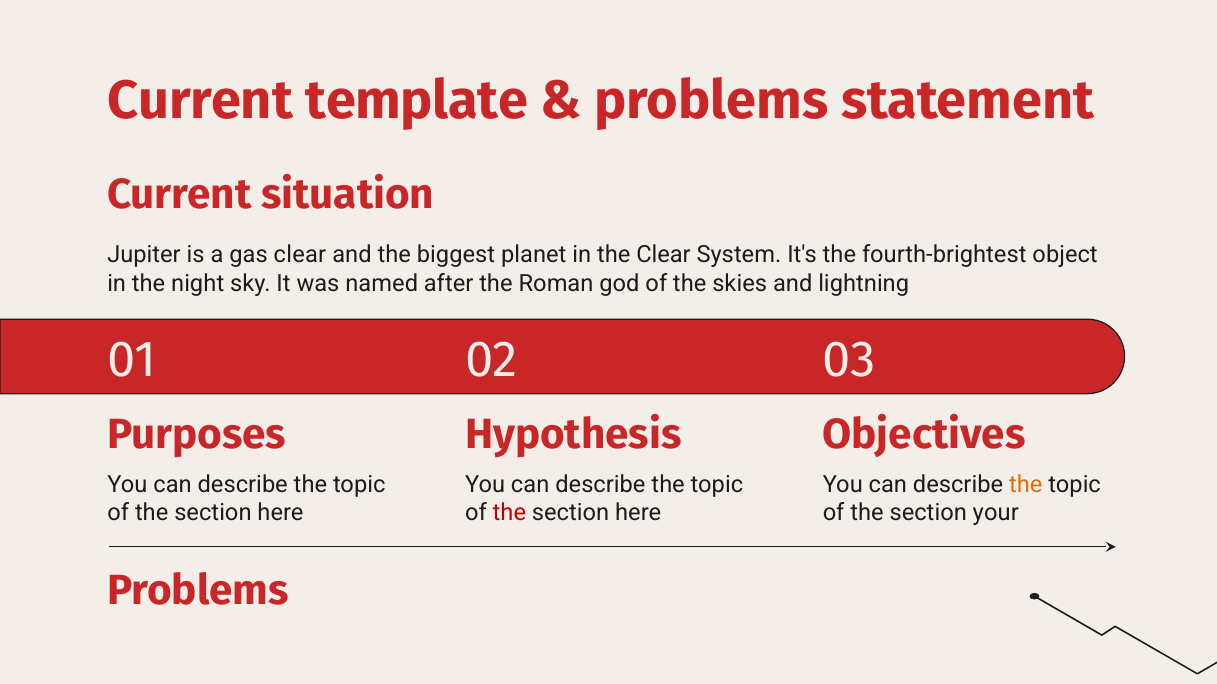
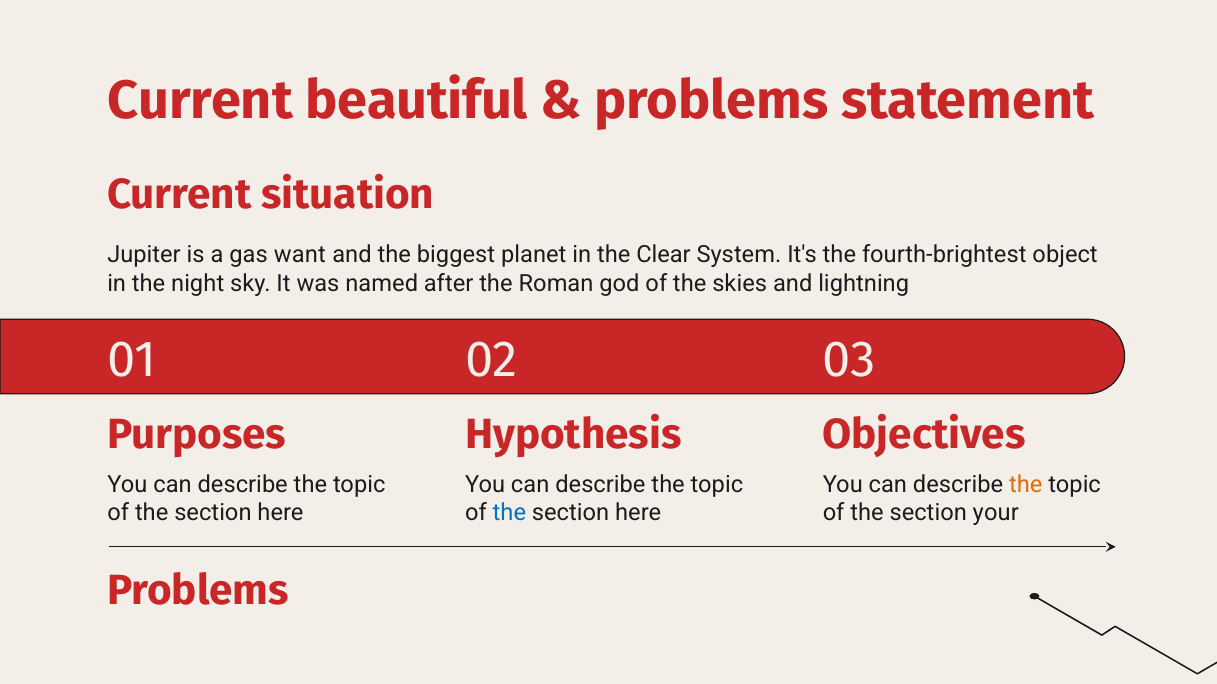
template: template -> beautiful (417, 101)
gas clear: clear -> want (300, 255)
the colour: red -> blue (509, 513)
